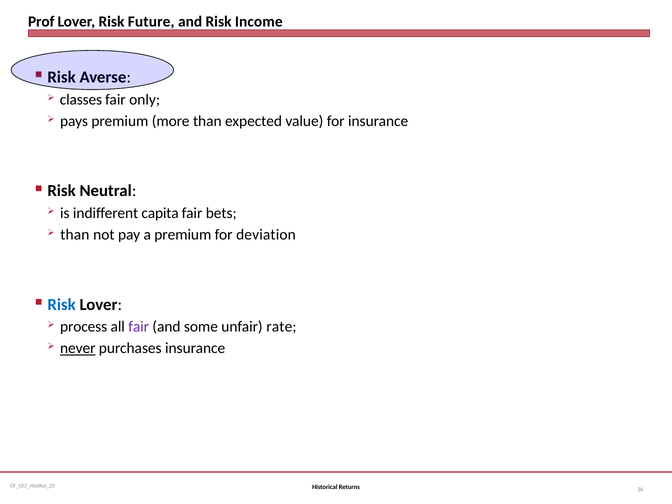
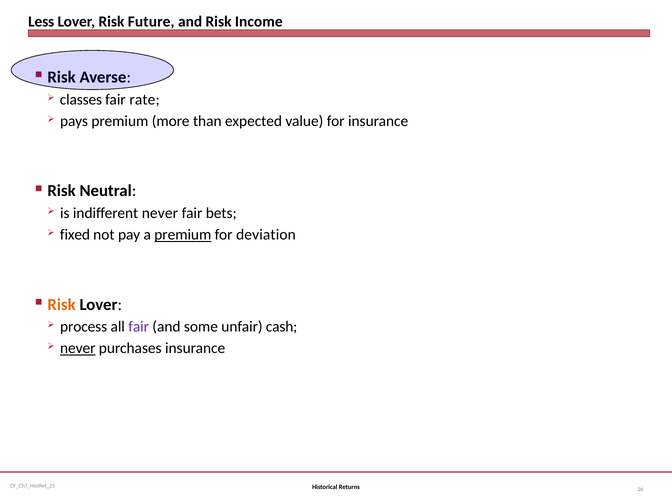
Prof: Prof -> Less (41, 22)
only: only -> rate (145, 100)
indifferent capita: capita -> never (160, 213)
than: than -> fixed (75, 235)
premium underline: none -> present (183, 235)
Risk colour: blue -> orange (62, 305)
rate: rate -> cash (282, 327)
